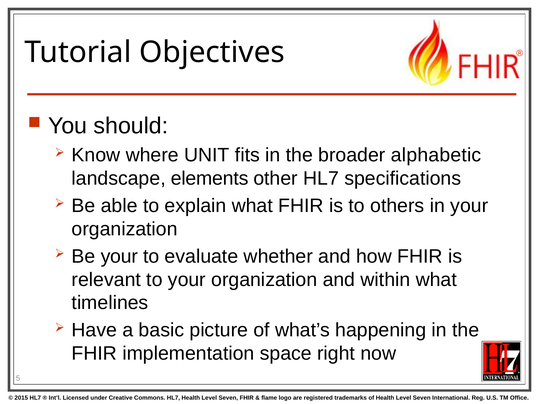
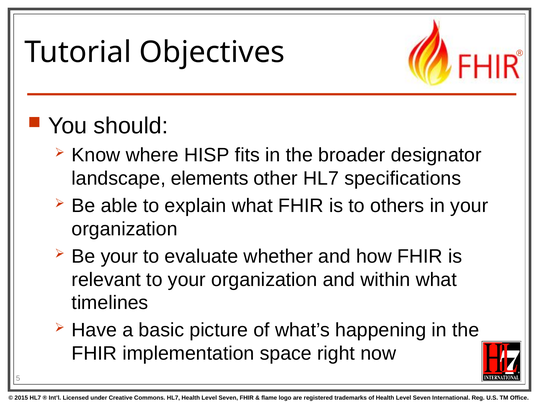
UNIT: UNIT -> HISP (207, 155)
alphabetic: alphabetic -> designator (436, 155)
